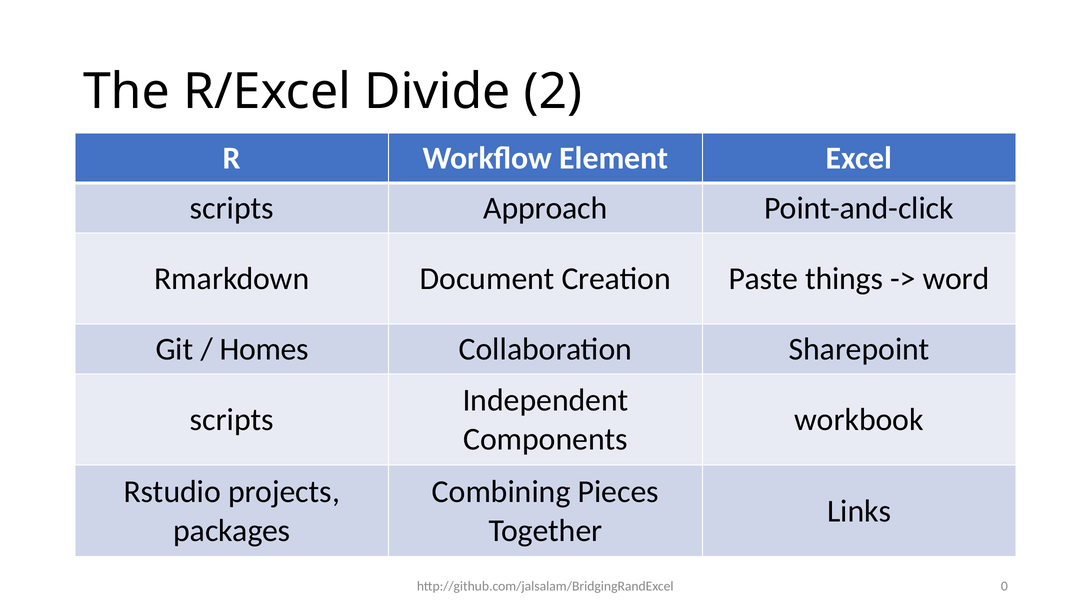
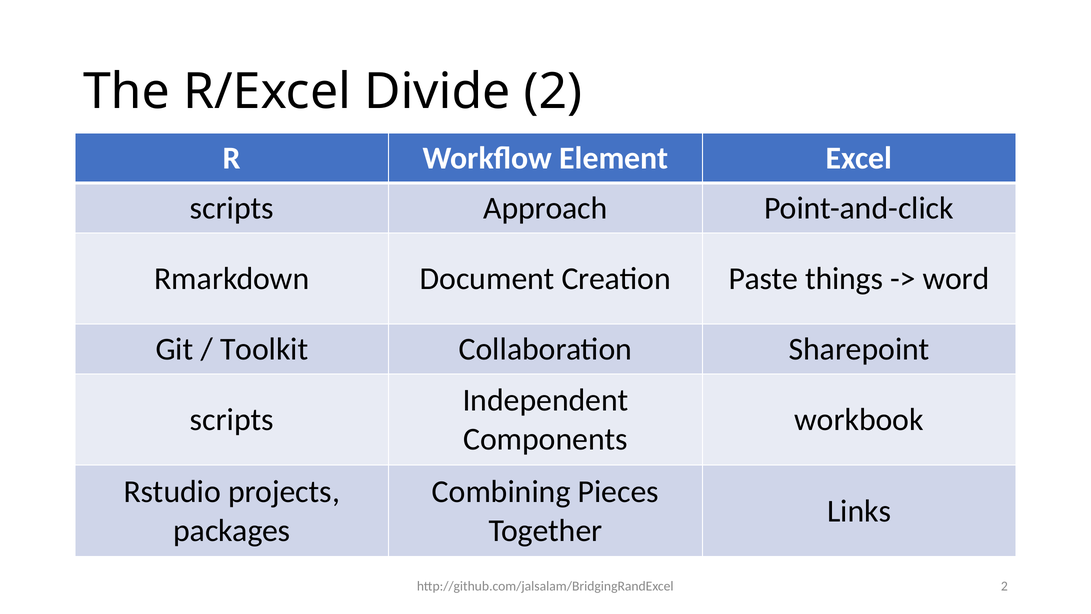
Homes: Homes -> Toolkit (264, 349)
http://github.com/jalsalam/BridgingRandExcel 0: 0 -> 2 (1004, 586)
